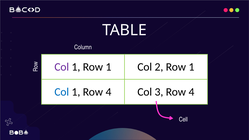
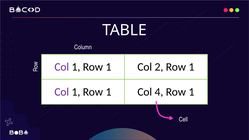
Col colour: blue -> purple (62, 92)
4: 4 -> 1 (109, 92)
3: 3 -> 4 (159, 92)
4: 4 -> 1 (192, 92)
